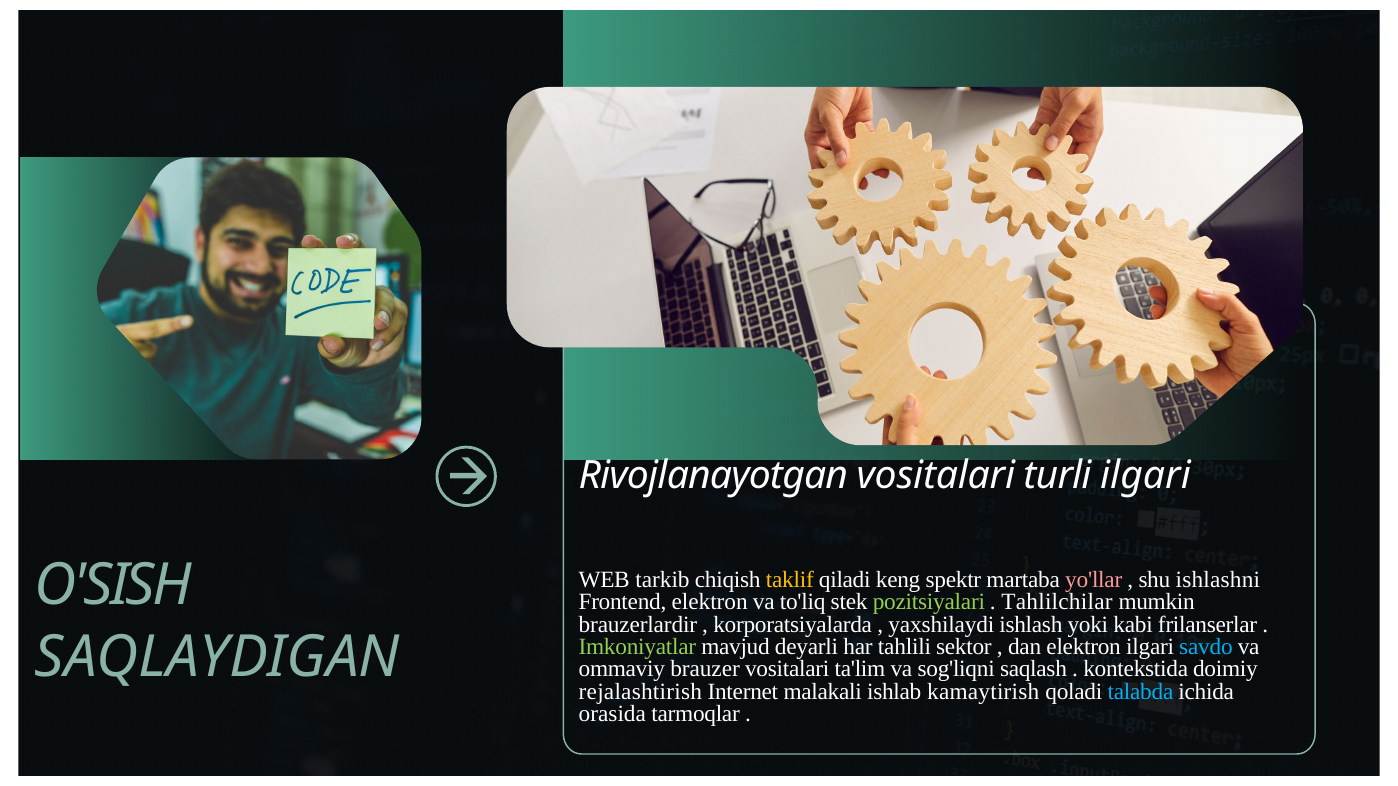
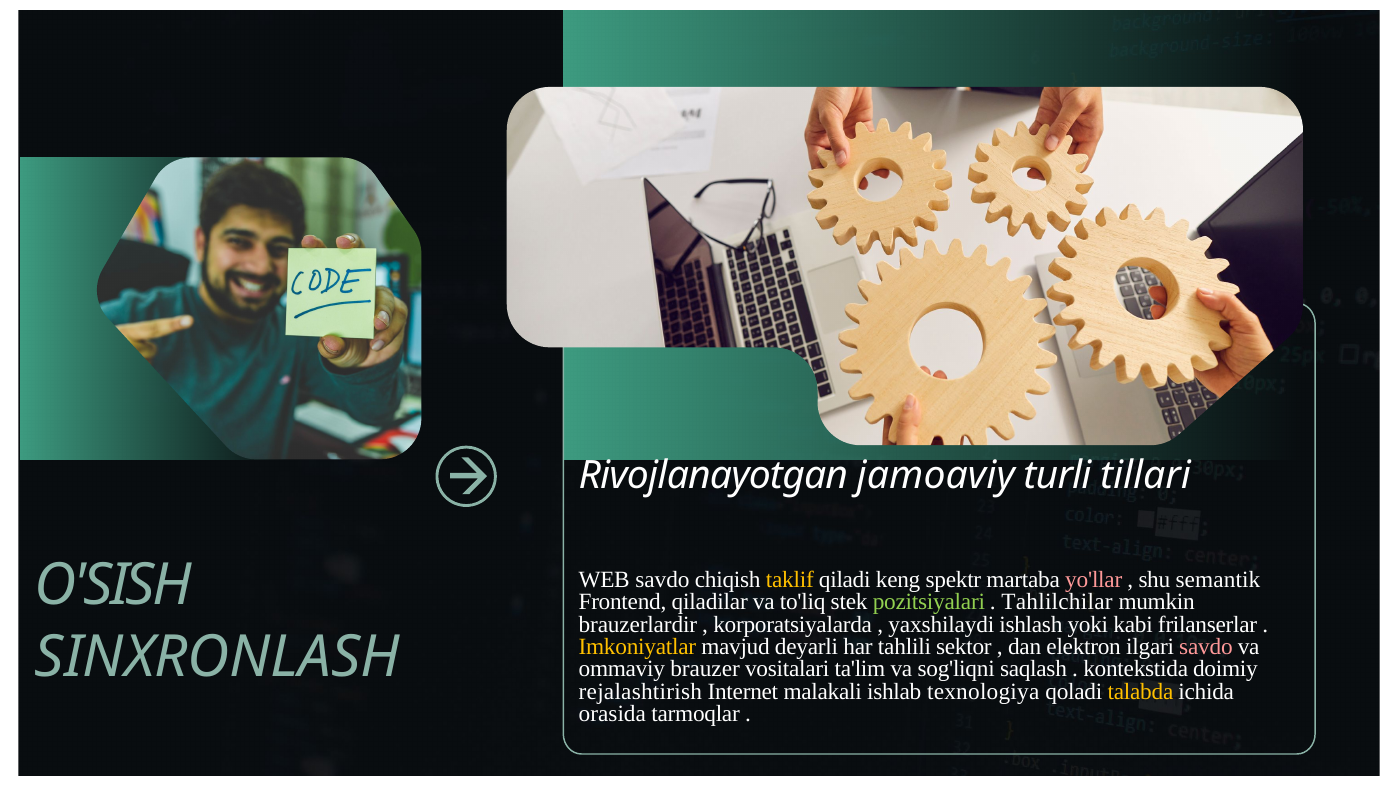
Rivojlanayotgan vositalari: vositalari -> jamoaviy (936, 476)
turli ilgari: ilgari -> tillari (1146, 476)
WEB tarkib: tarkib -> savdo (662, 580)
ishlashni: ishlashni -> semantik (1218, 580)
Frontend elektron: elektron -> qiladilar (710, 603)
Imkoniyatlar colour: light green -> yellow (637, 647)
savdo colour: light blue -> pink (1206, 647)
SAQLAYDIGAN: SAQLAYDIGAN -> SINXRONLASH (217, 658)
kamaytirish: kamaytirish -> texnologiya (983, 692)
talabda colour: light blue -> yellow (1140, 692)
